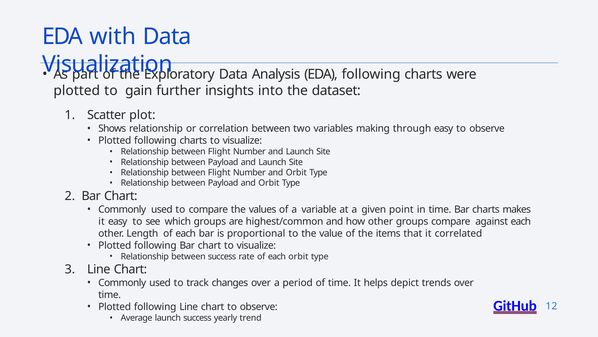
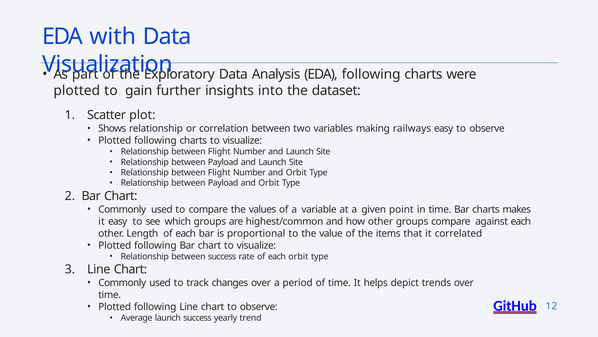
through: through -> railways (412, 128)
